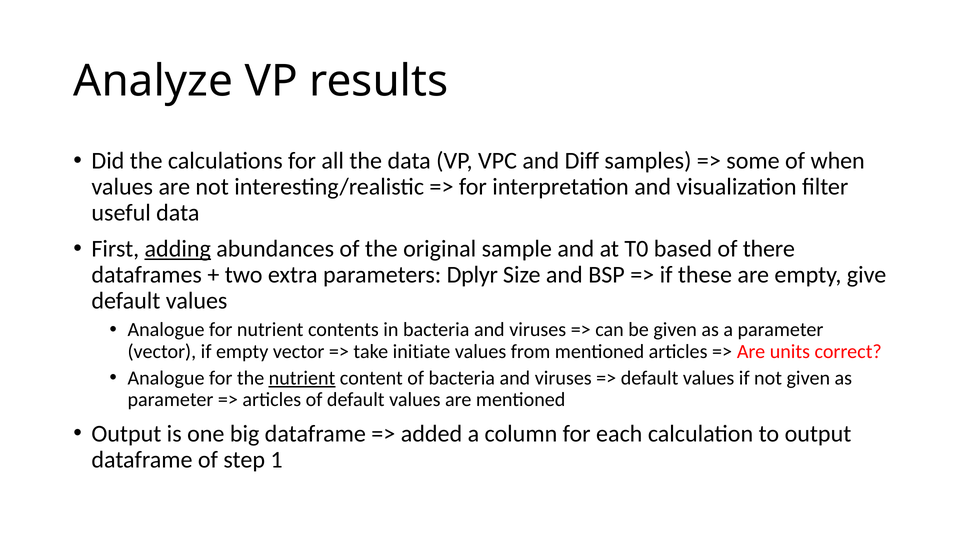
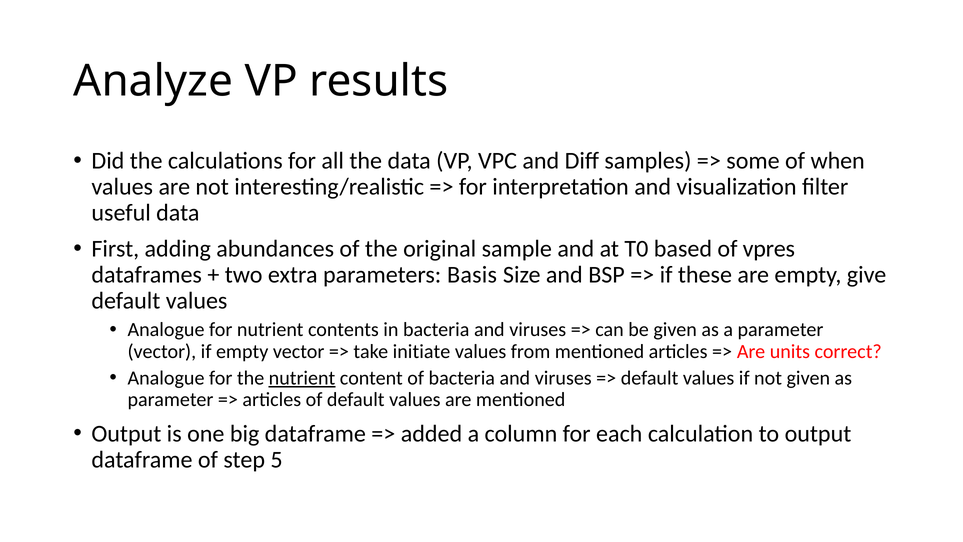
adding underline: present -> none (178, 249)
there: there -> vpres (769, 249)
Dplyr: Dplyr -> Basis (472, 275)
1: 1 -> 5 (277, 459)
